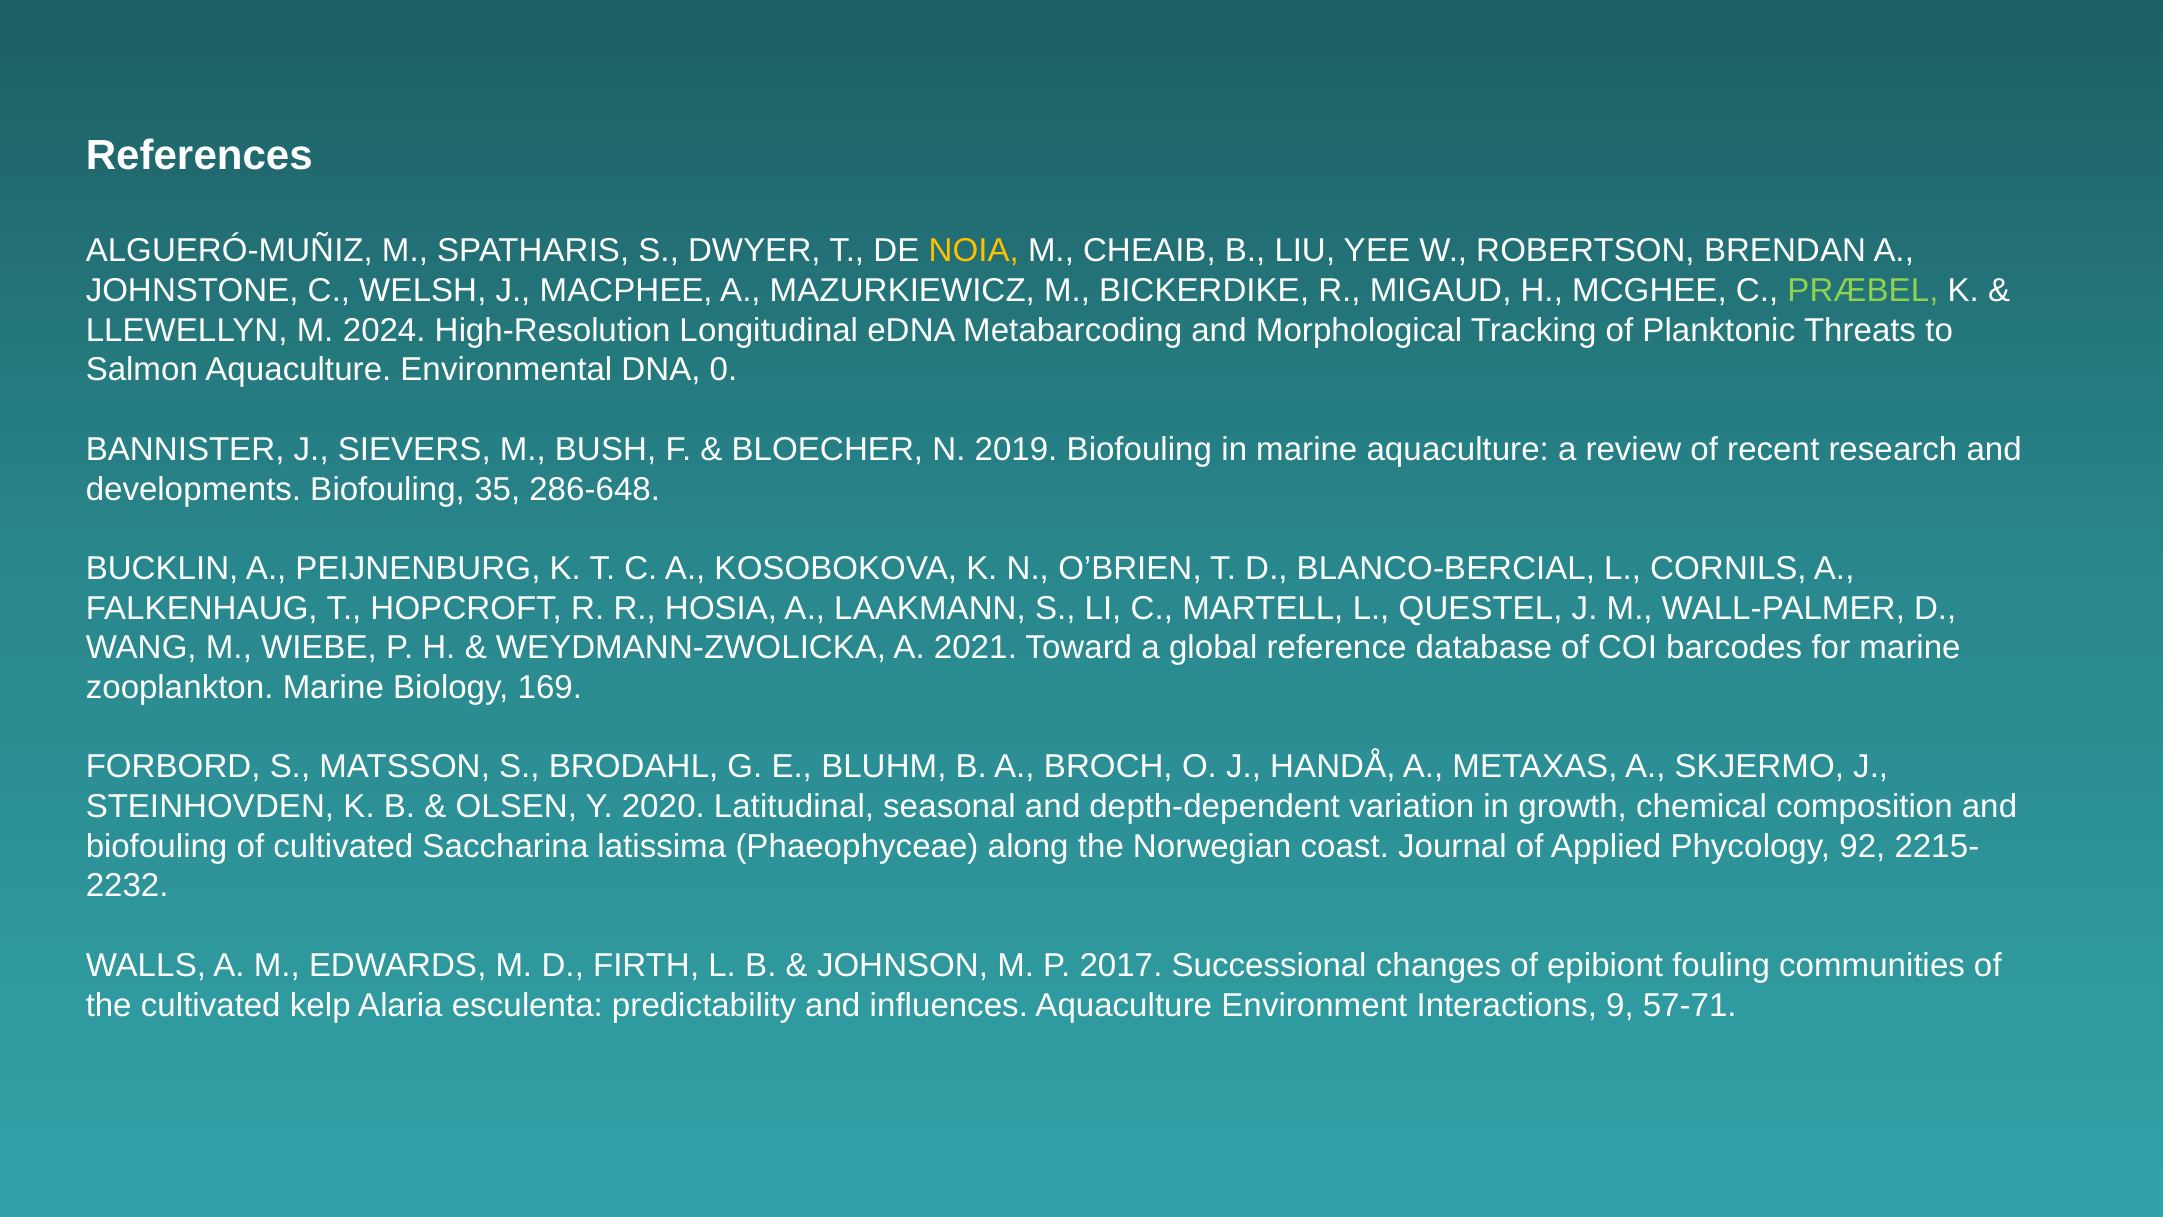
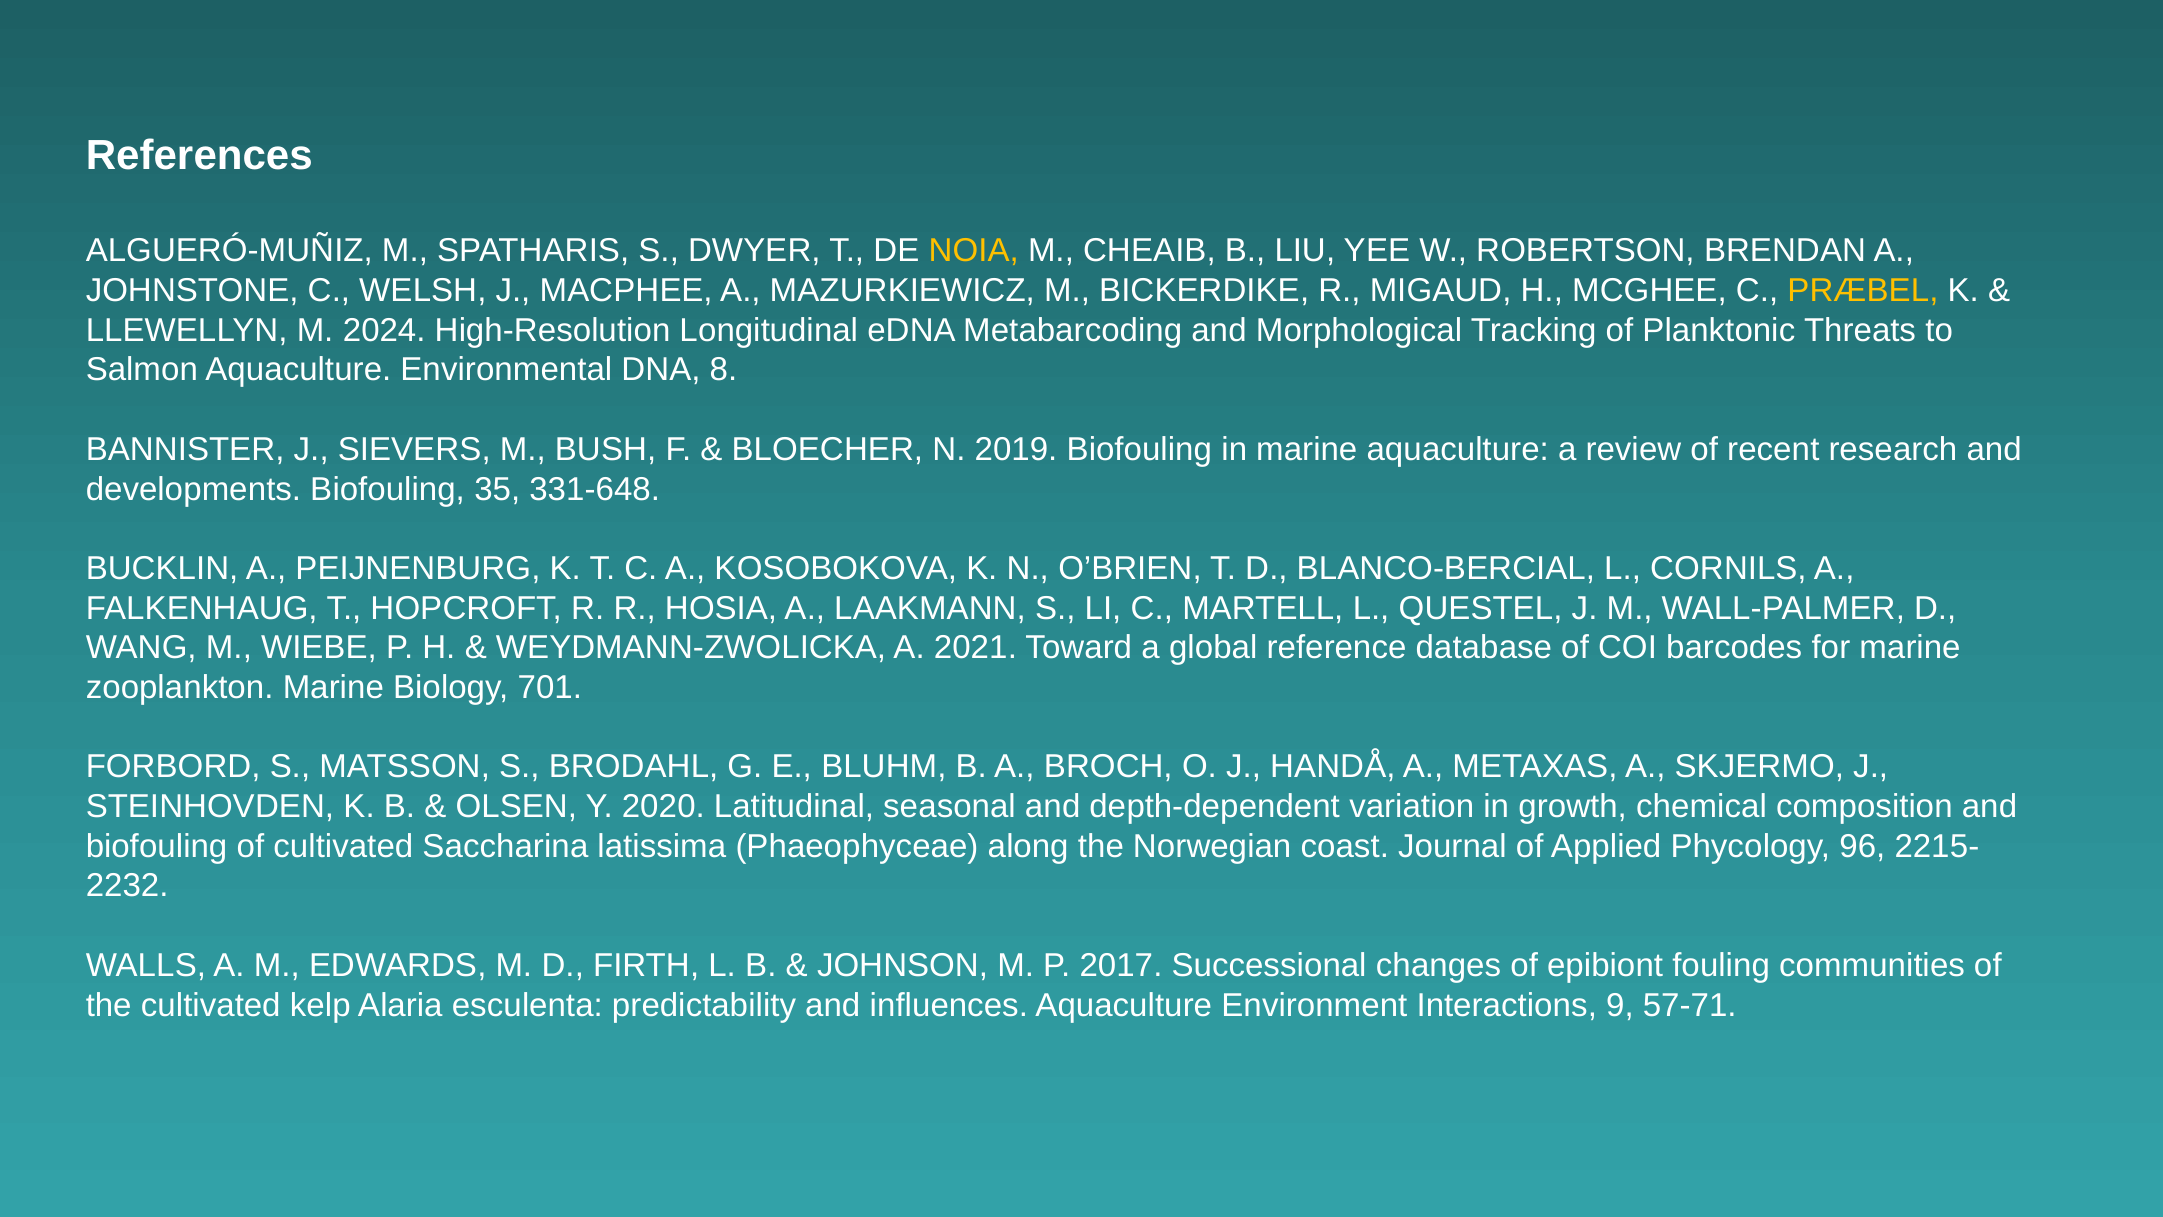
PRÆBEL colour: light green -> yellow (1863, 291)
0: 0 -> 8 (723, 370)
286-648: 286-648 -> 331-648 (595, 489)
169: 169 -> 701 (550, 687)
92: 92 -> 96 (1862, 846)
